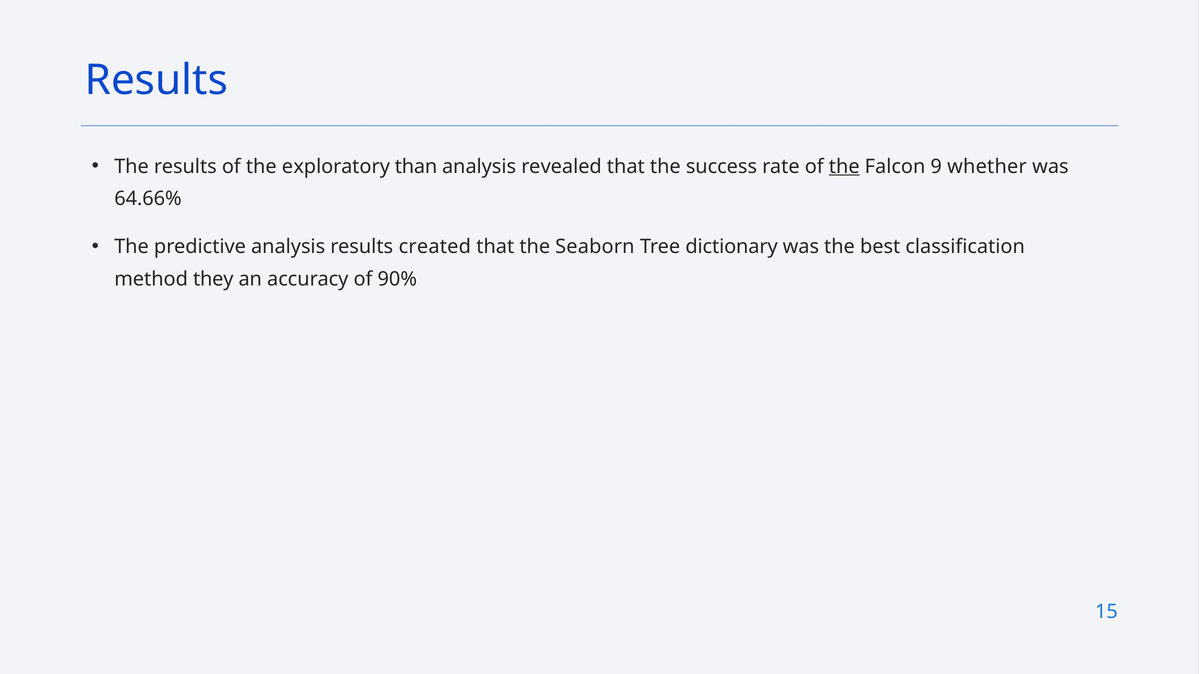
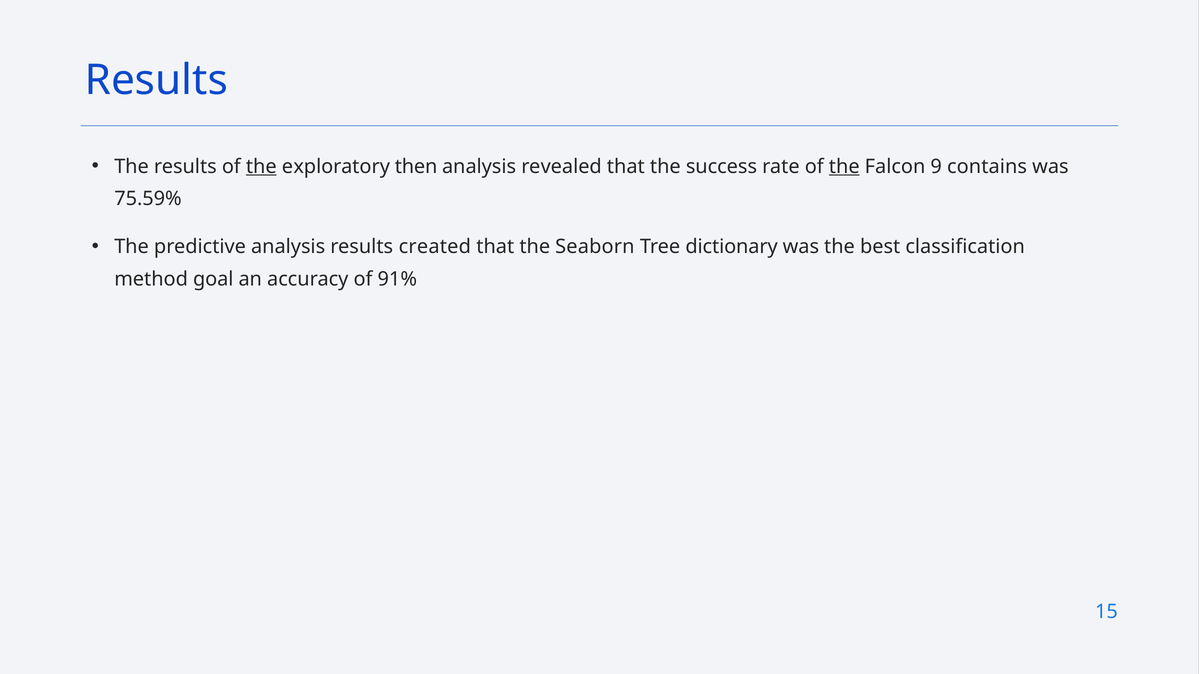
the underline: none -> present (261, 167)
than: than -> then (416, 167)
whether: whether -> contains (987, 167)
64.66%: 64.66% -> 75.59% (148, 199)
they: they -> goal (213, 279)
90%: 90% -> 91% (397, 279)
